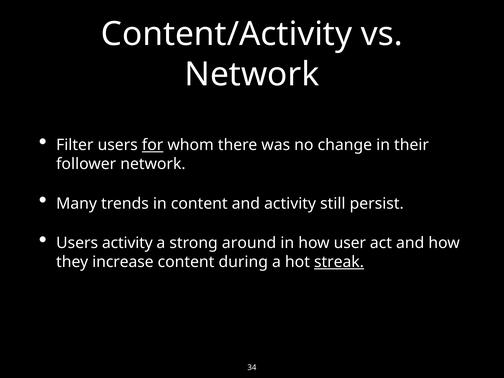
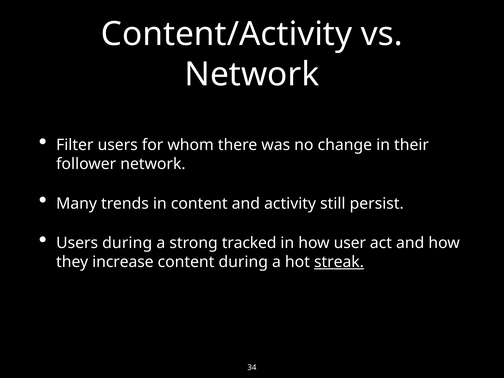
for underline: present -> none (153, 145)
Users activity: activity -> during (127, 243)
around: around -> tracked (249, 243)
